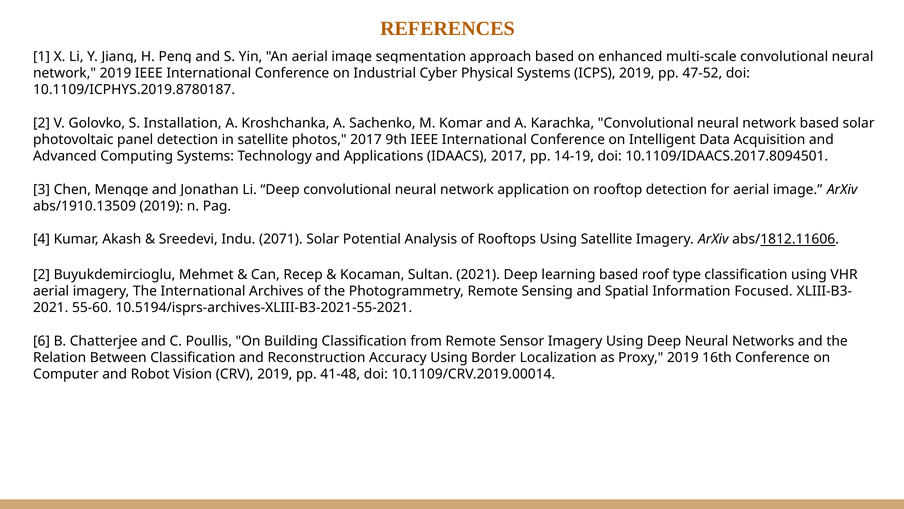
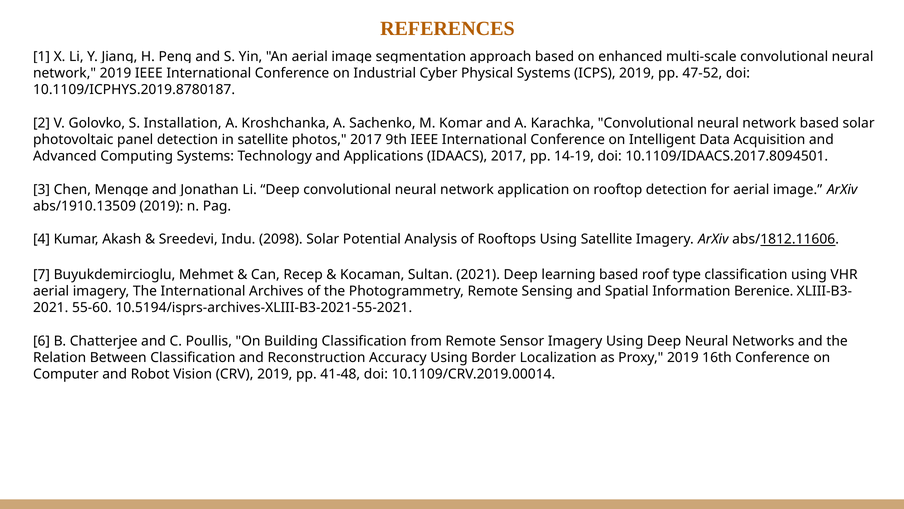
2071: 2071 -> 2098 (281, 239)
2: 2 -> 7 (42, 274)
Focused: Focused -> Berenice (764, 291)
